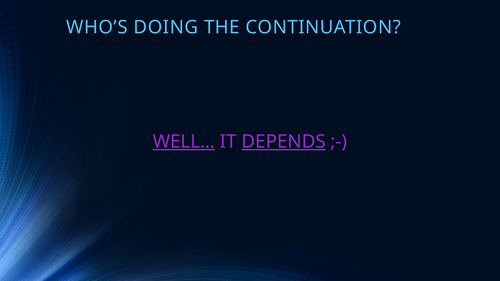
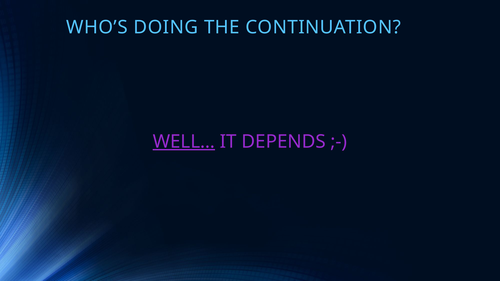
DEPENDS underline: present -> none (284, 142)
